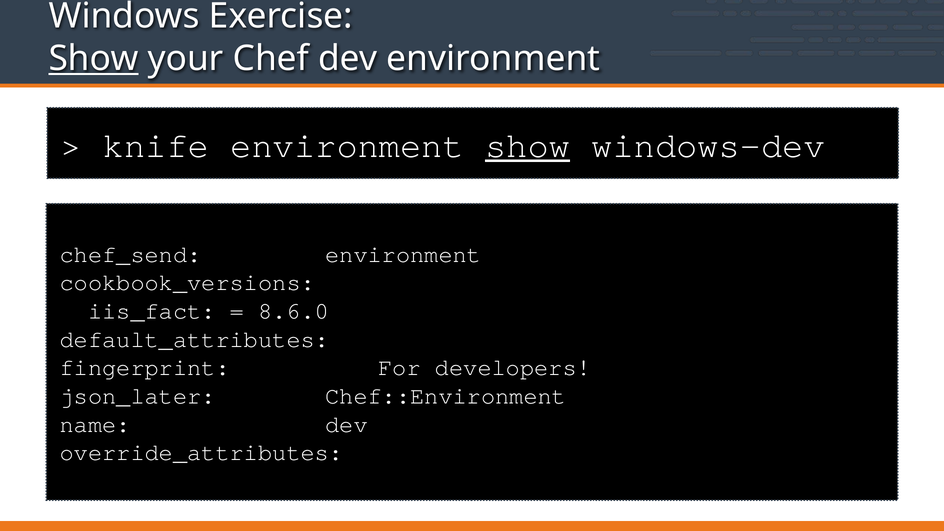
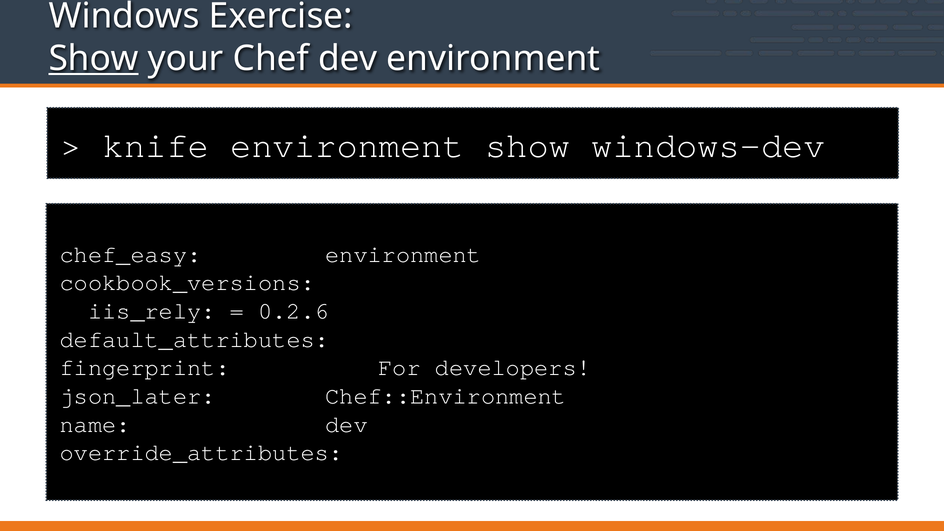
show underline: present -> none (528, 146)
chef_send: chef_send -> chef_easy (131, 254)
iis_fact: iis_fact -> iis_rely (152, 311)
8.6.0: 8.6.0 -> 0.2.6 (294, 311)
